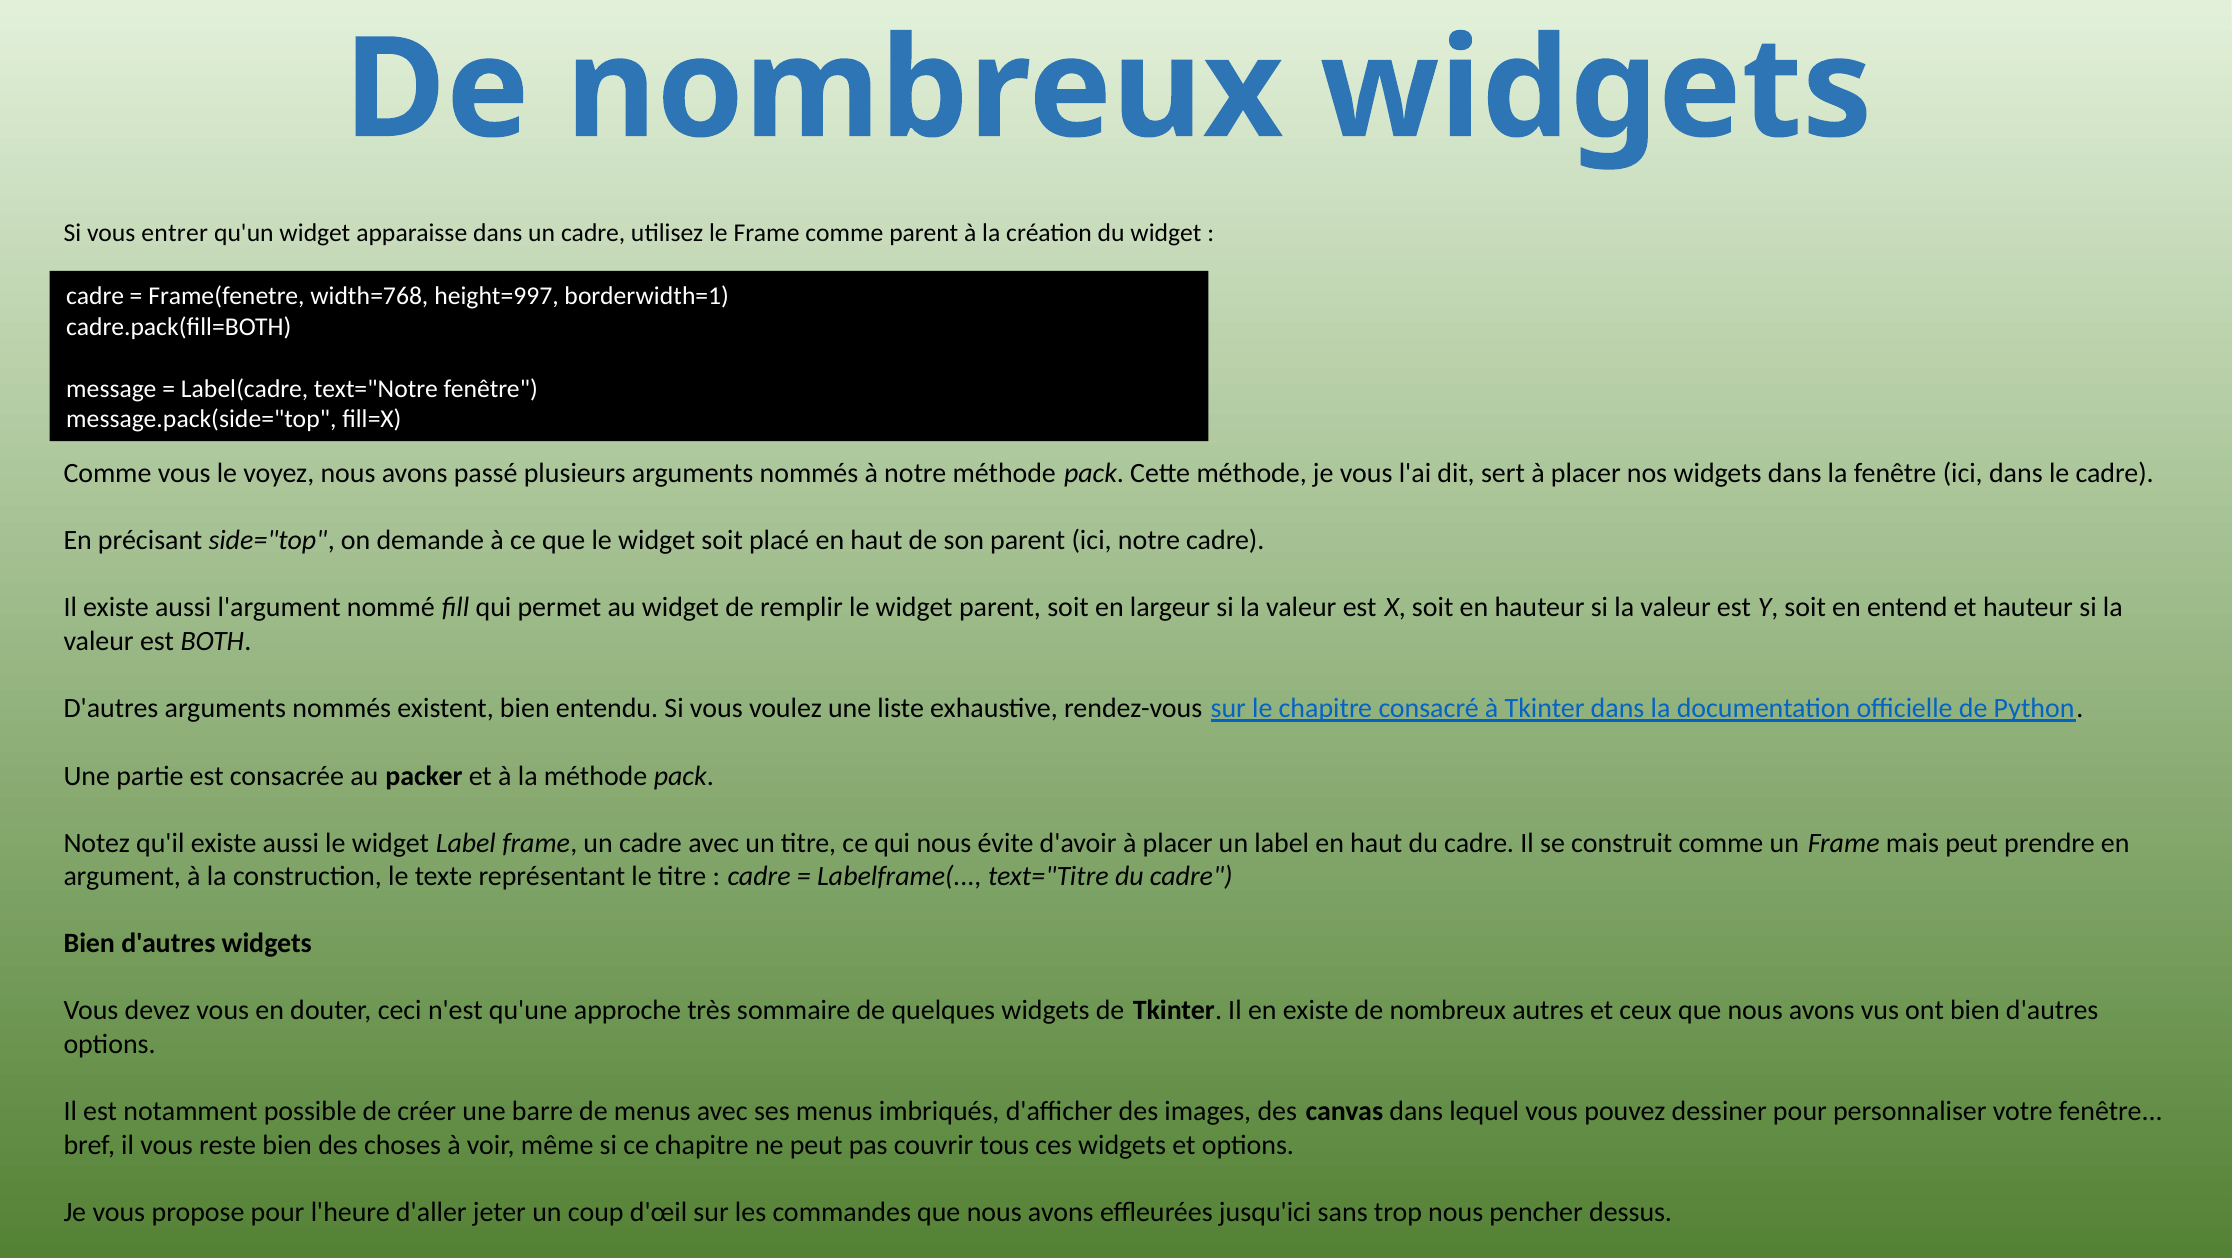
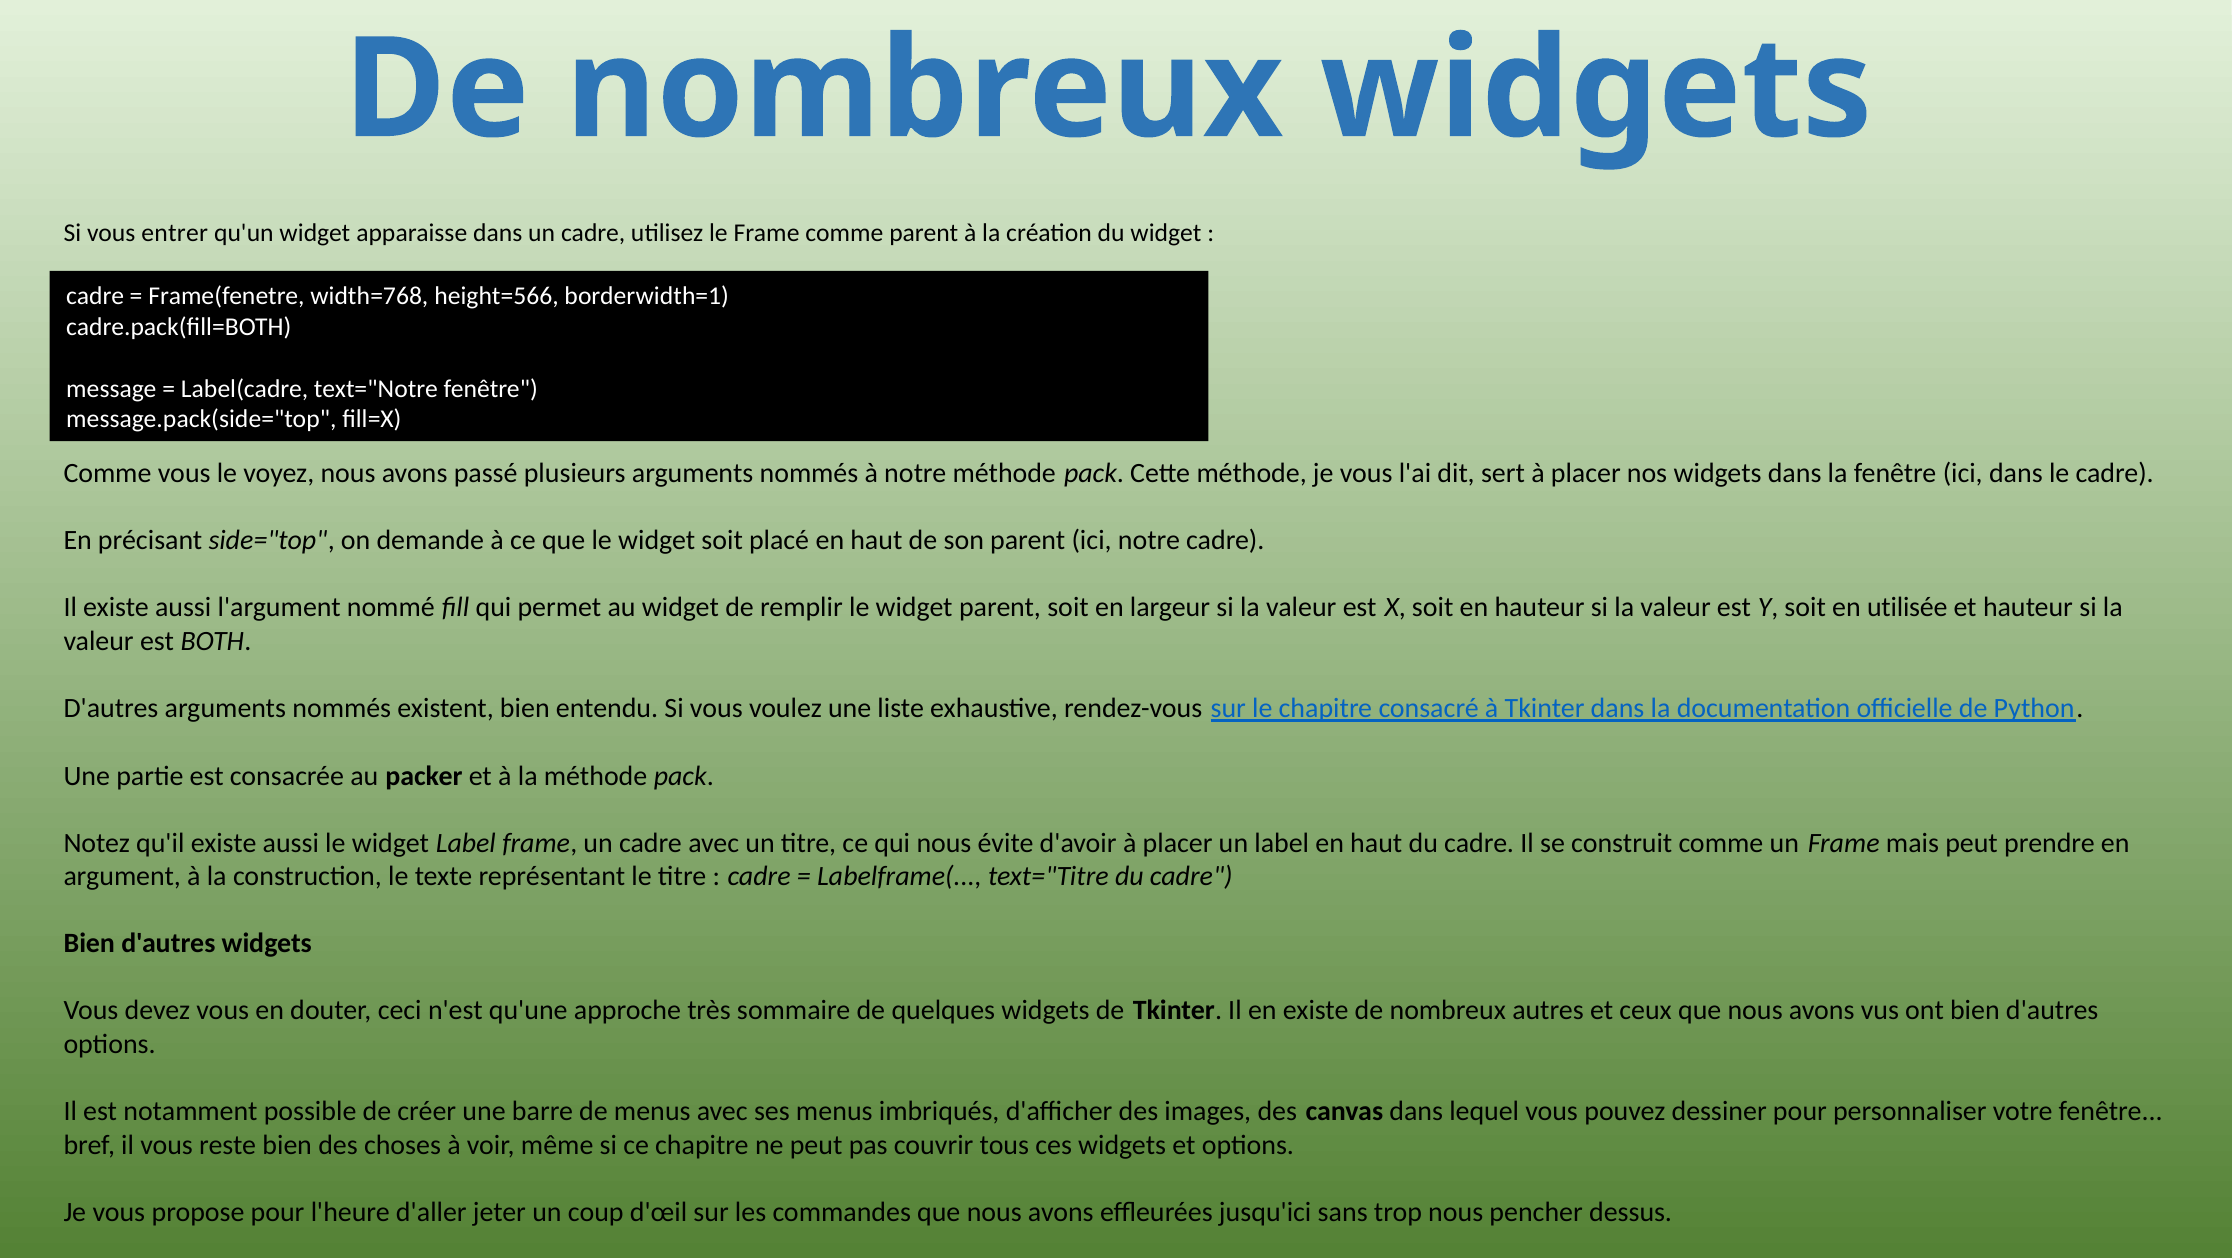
height=997: height=997 -> height=566 (497, 296)
entend: entend -> utilisée (1907, 608)
